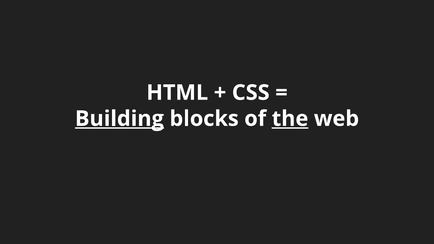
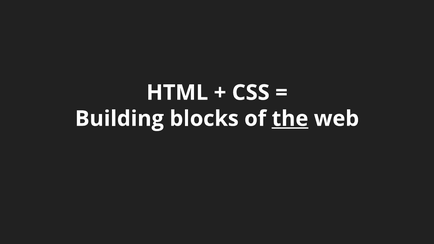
Building underline: present -> none (119, 119)
